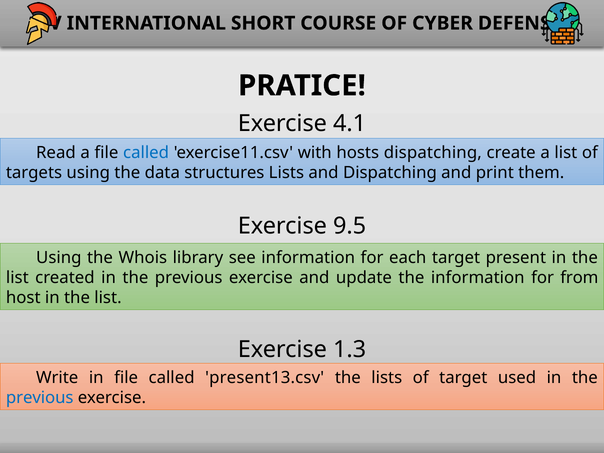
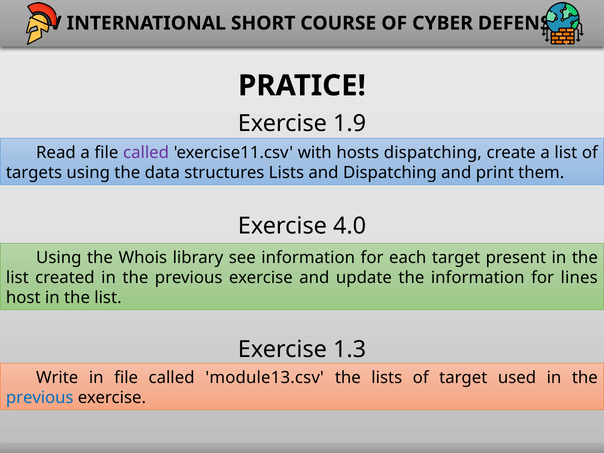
4.1: 4.1 -> 1.9 (350, 123)
called colour: blue -> purple (146, 153)
9.5: 9.5 -> 4.0 (350, 226)
from: from -> lines (579, 278)
present13.csv: present13.csv -> module13.csv (265, 378)
